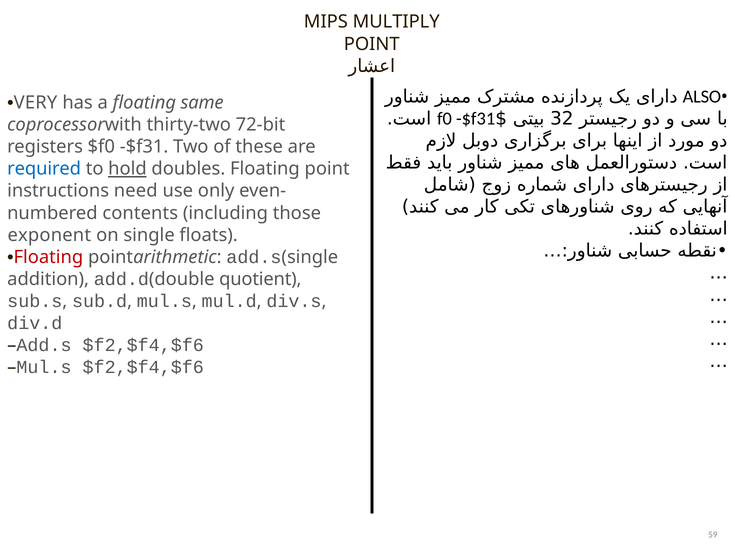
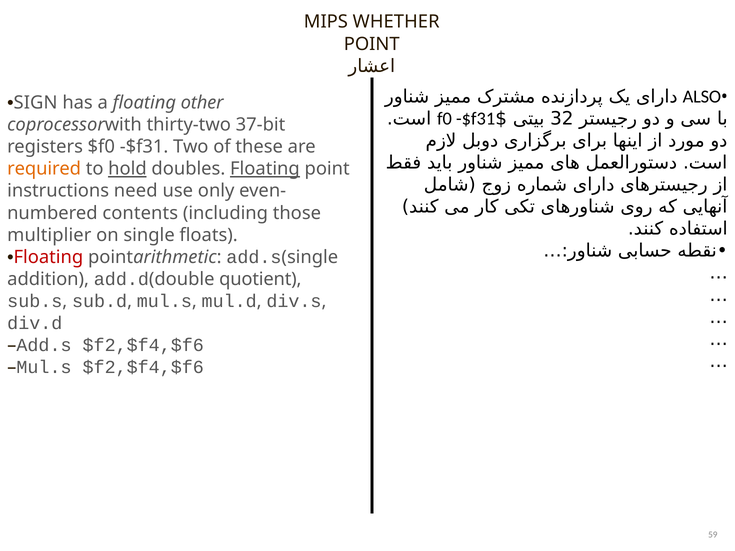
MULTIPLY: MULTIPLY -> WHETHER (396, 22)
VERY: VERY -> SIGN (36, 103)
same: same -> other (202, 103)
72-bit: 72-bit -> 37-bit (261, 125)
required colour: blue -> orange (44, 169)
Floating underline: none -> present (265, 169)
exponent: exponent -> multiplier (49, 235)
